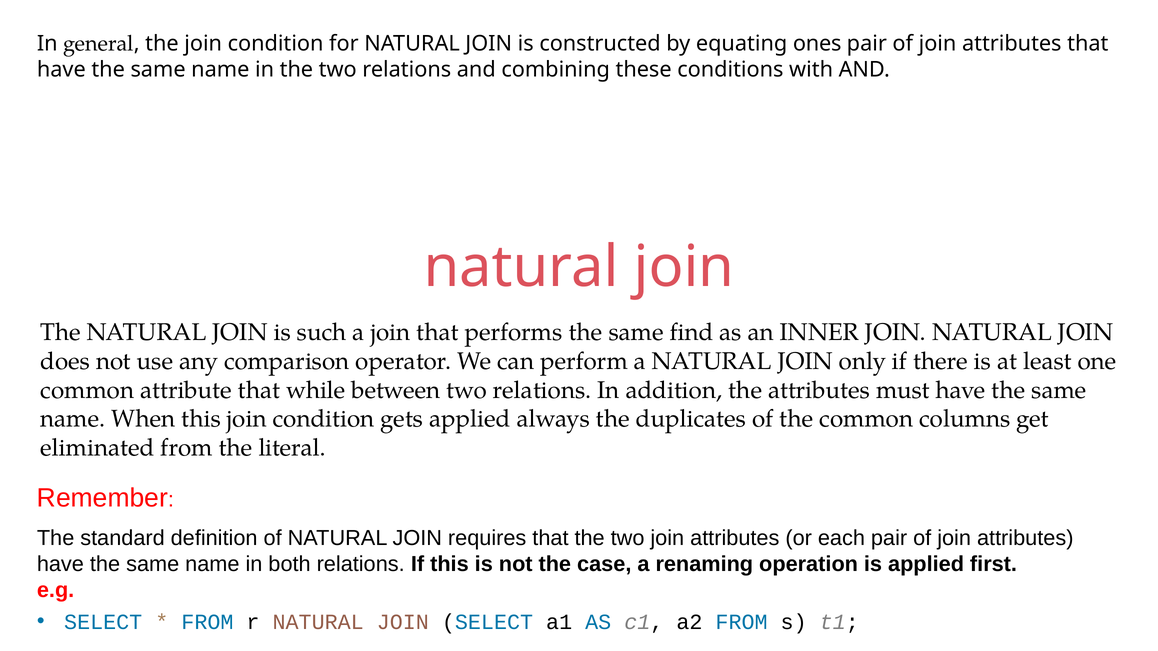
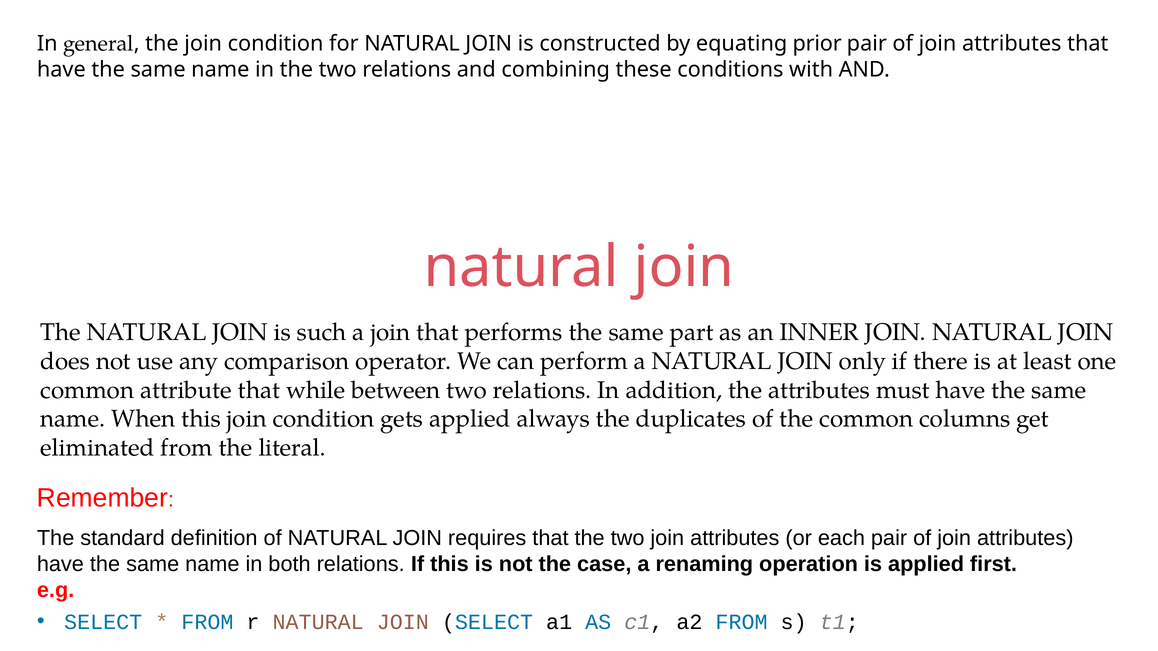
ones: ones -> prior (817, 44)
find: find -> part (692, 332)
